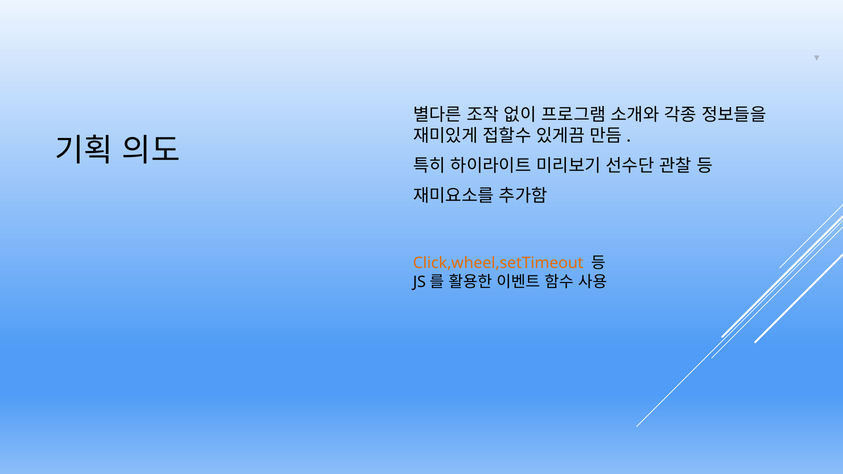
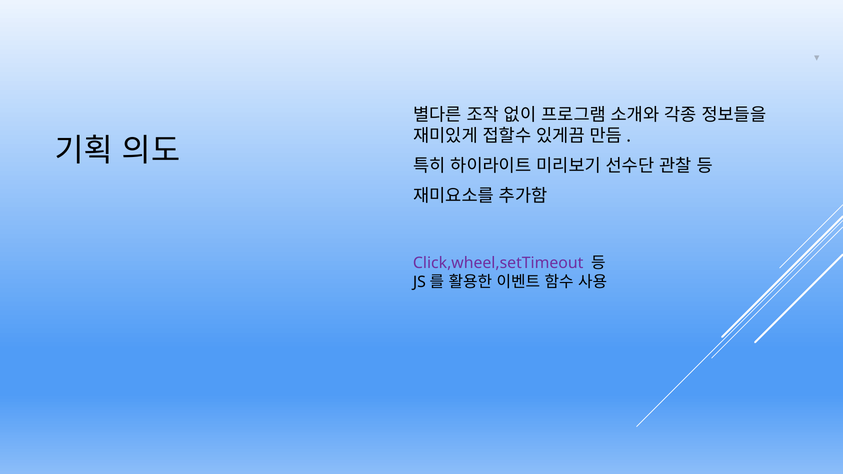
Click,wheel,setTimeout colour: orange -> purple (498, 263)
